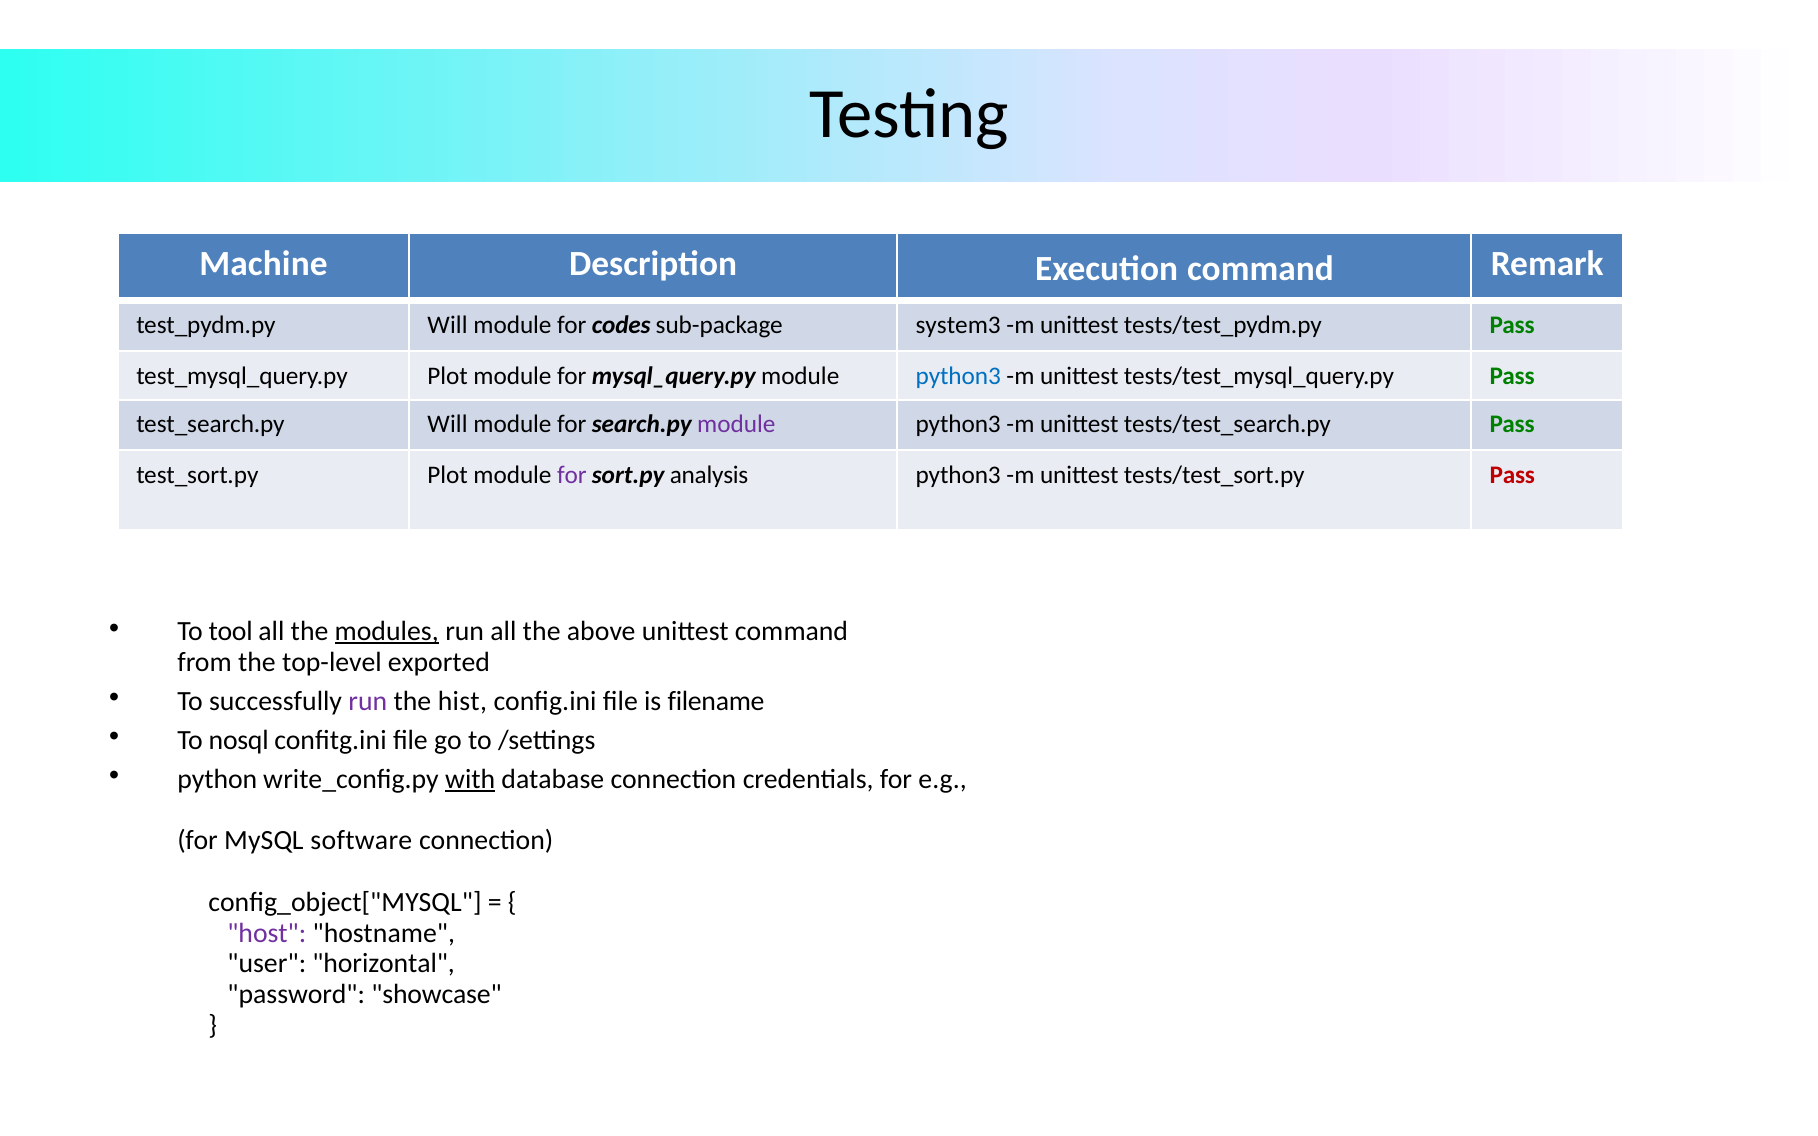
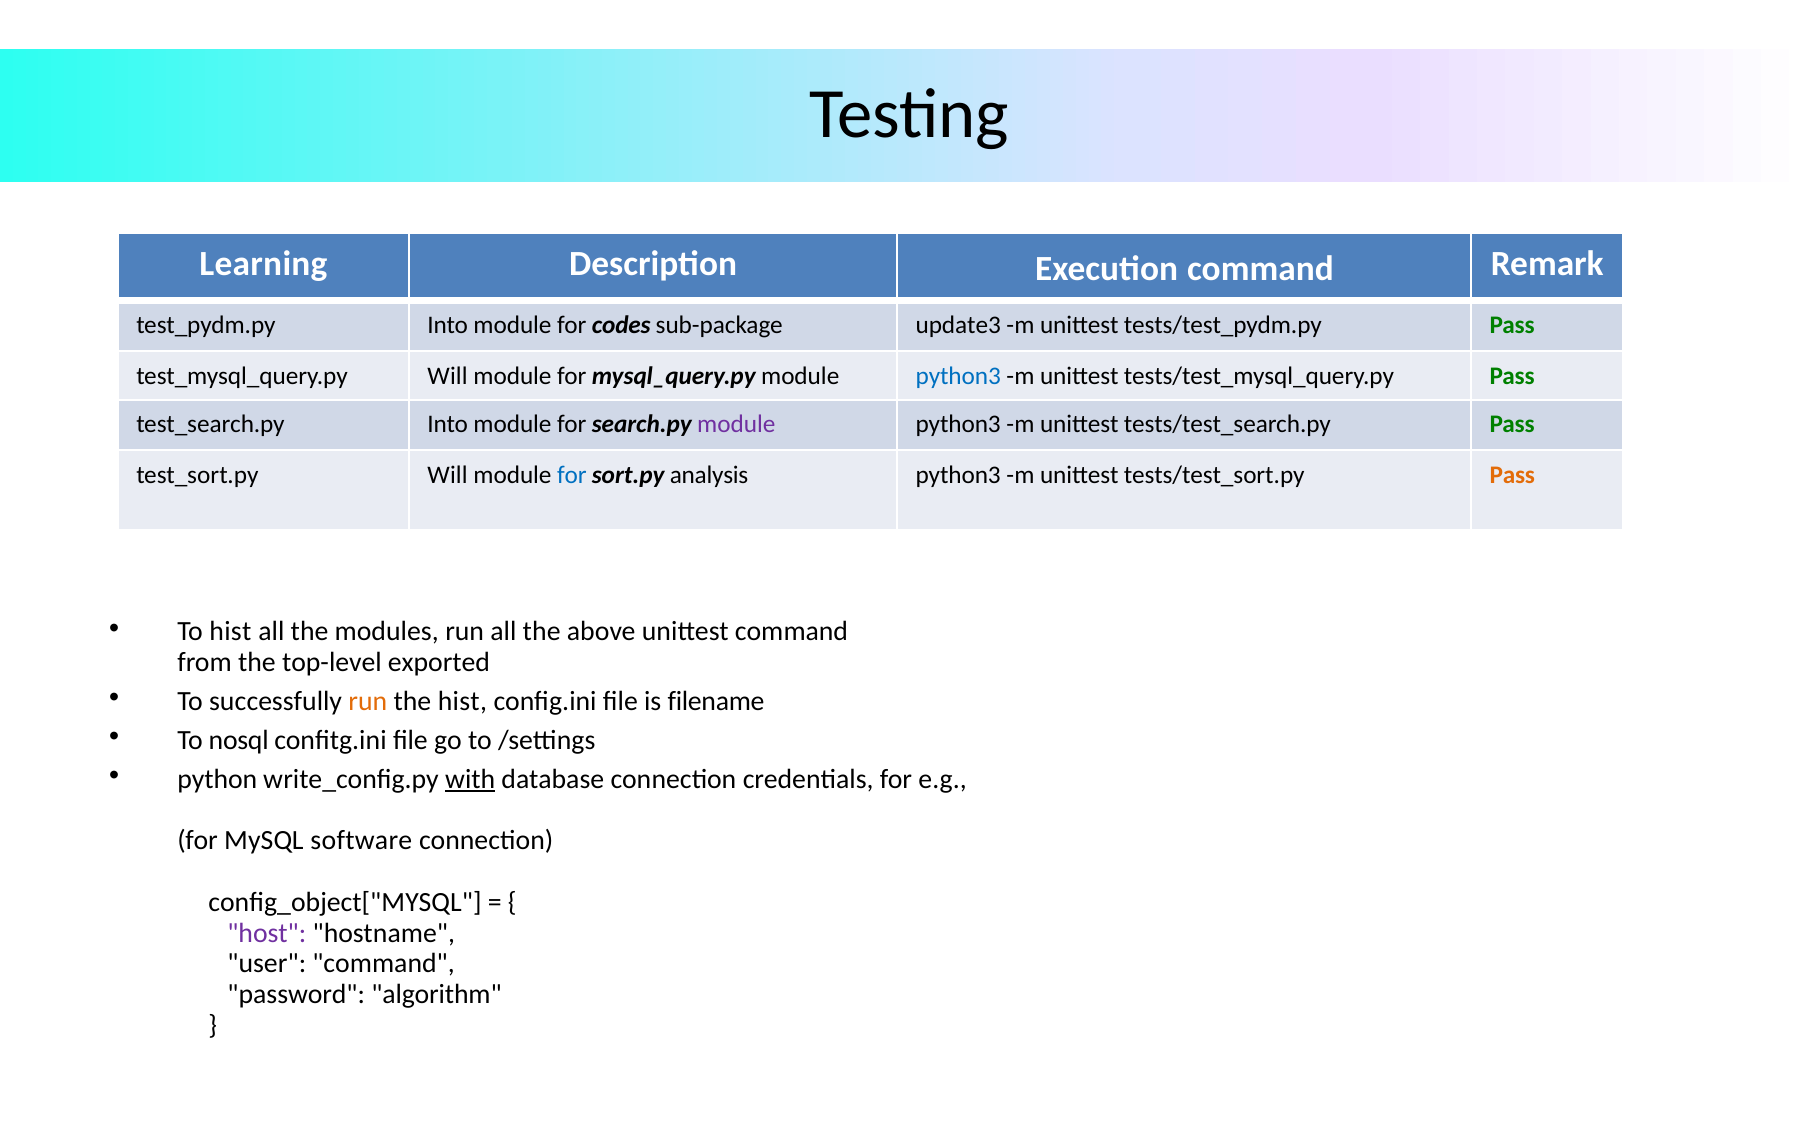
Machine: Machine -> Learning (263, 264)
Will: Will -> Into (448, 325)
system3: system3 -> update3 (958, 325)
Plot: Plot -> Will (448, 376)
Will: Will -> Into (448, 425)
Plot: Plot -> Will (448, 475)
for colour: purple -> blue (572, 475)
Pass colour: red -> orange (1512, 475)
To tool: tool -> hist (230, 631)
modules underline: present -> none (387, 631)
run colour: purple -> orange (368, 701)
user horizontal: horizontal -> command (384, 964)
showcase: showcase -> algorithm (437, 995)
